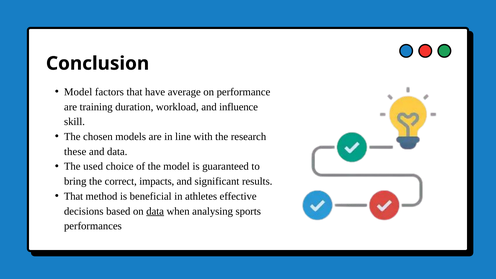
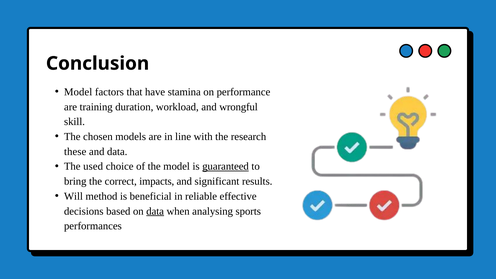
average: average -> stamina (184, 92)
influence: influence -> wrongful (239, 107)
guaranteed underline: none -> present (226, 166)
That: That -> Will (73, 196)
athletes: athletes -> reliable (201, 196)
